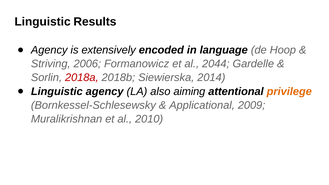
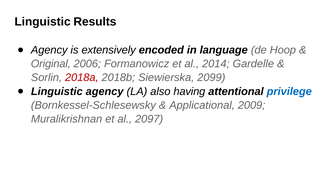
Striving: Striving -> Original (51, 64)
2044: 2044 -> 2014 (216, 64)
2014: 2014 -> 2099 (211, 78)
aiming: aiming -> having (189, 91)
privilege colour: orange -> blue (289, 91)
2010: 2010 -> 2097 (149, 119)
